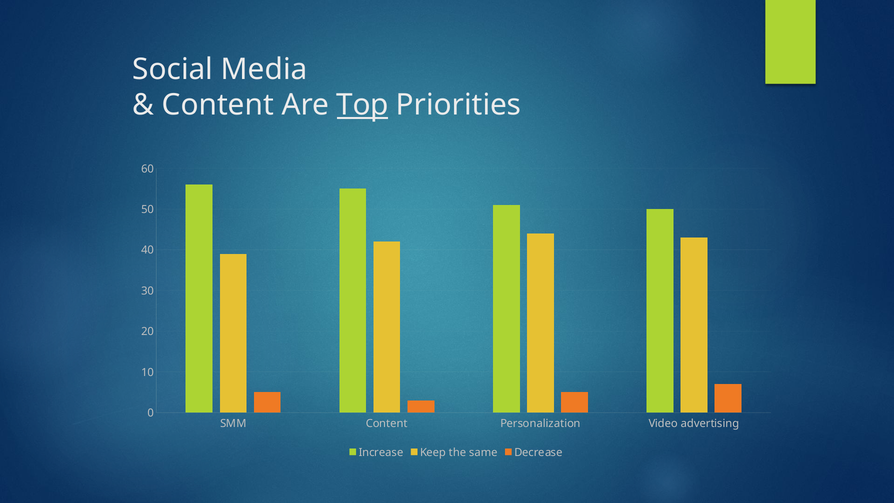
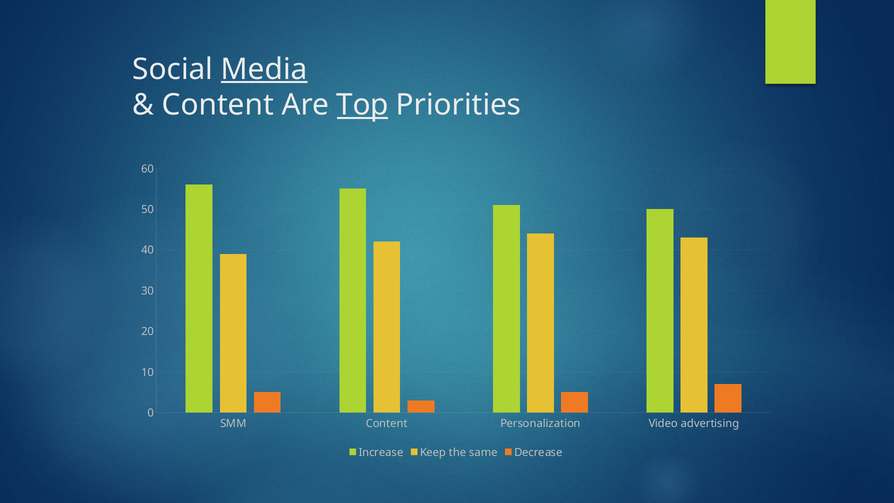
Media underline: none -> present (264, 69)
